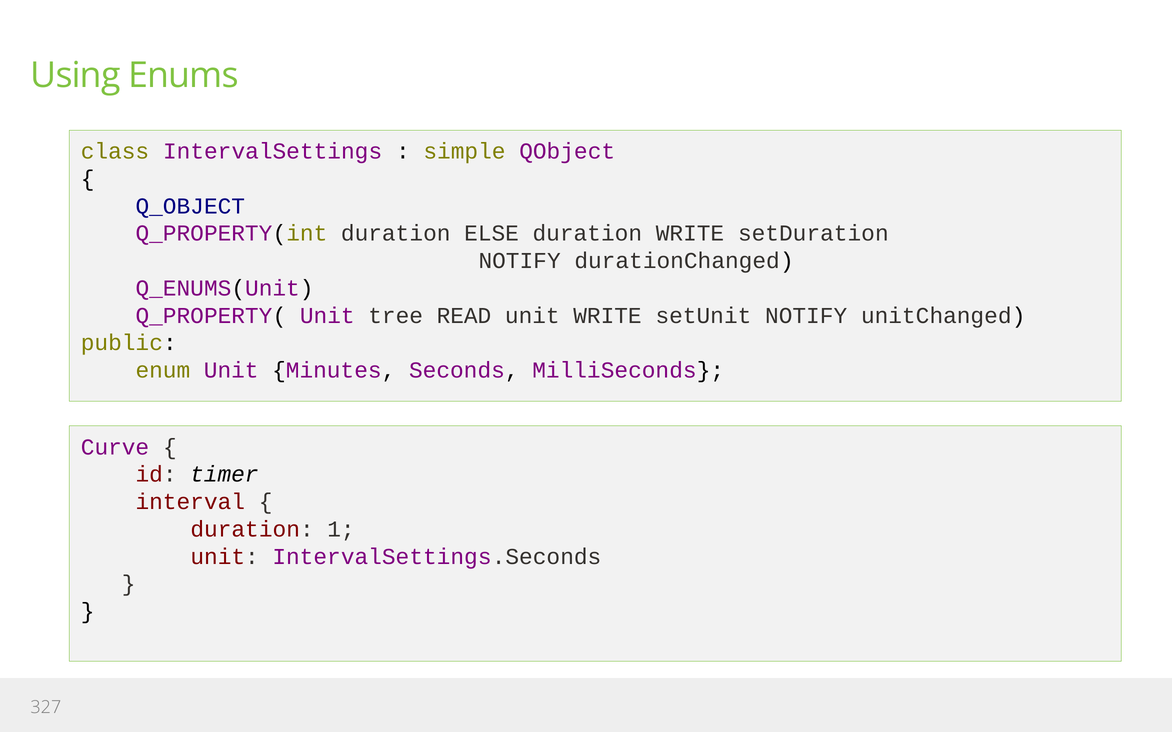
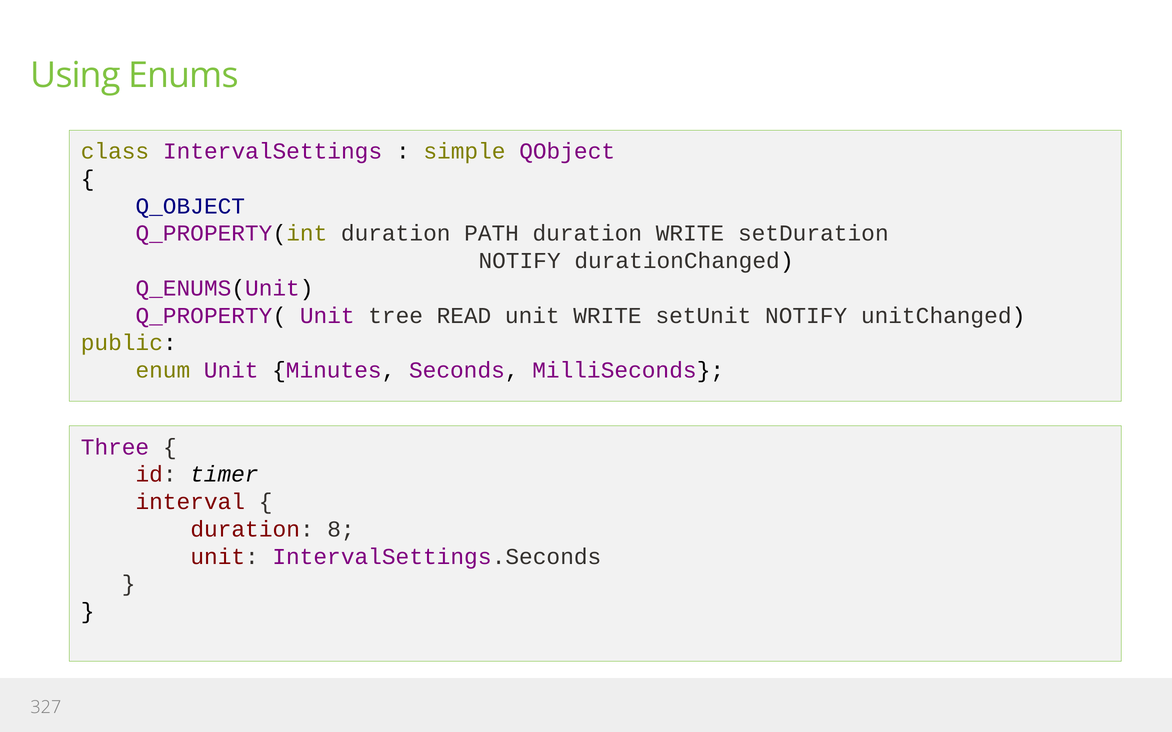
ELSE: ELSE -> PATH (492, 234)
Curve: Curve -> Three (115, 447)
1: 1 -> 8 (341, 530)
